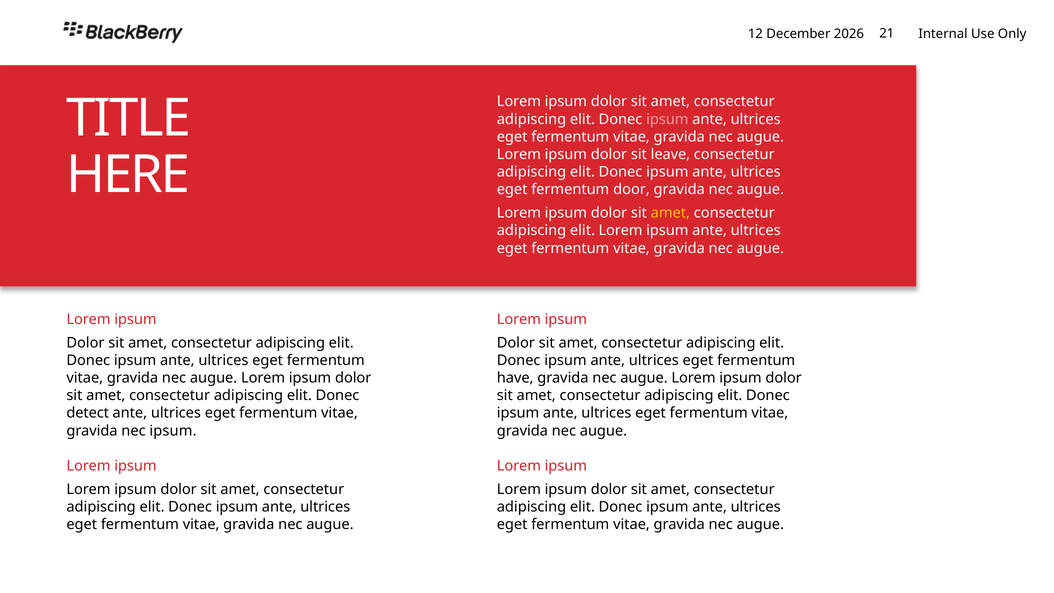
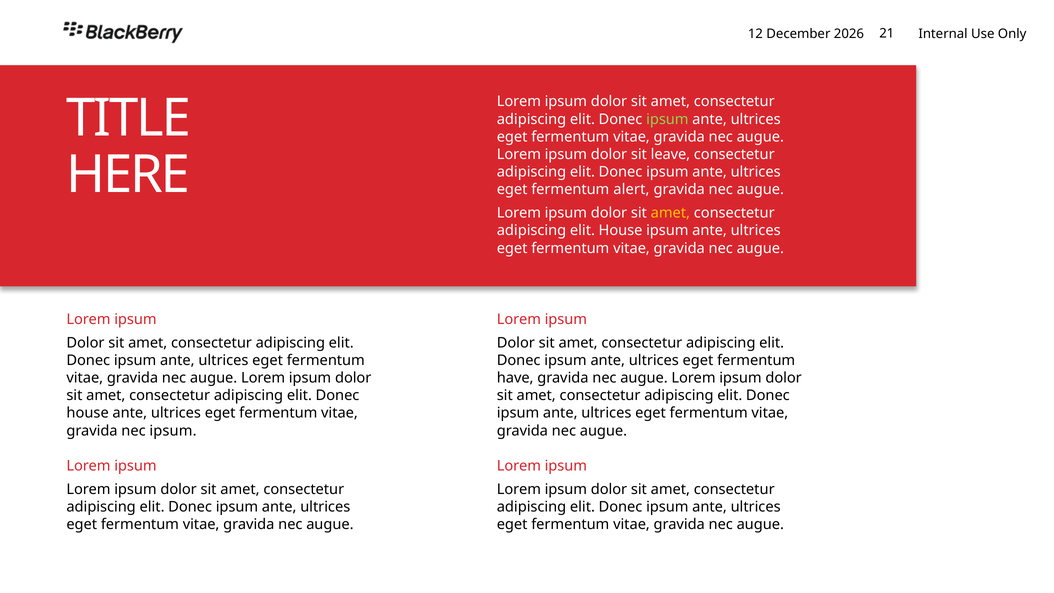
ipsum colour: pink -> light green (667, 119)
door: door -> alert (631, 190)
elit Lorem: Lorem -> House (620, 231)
detect: detect -> house (88, 413)
